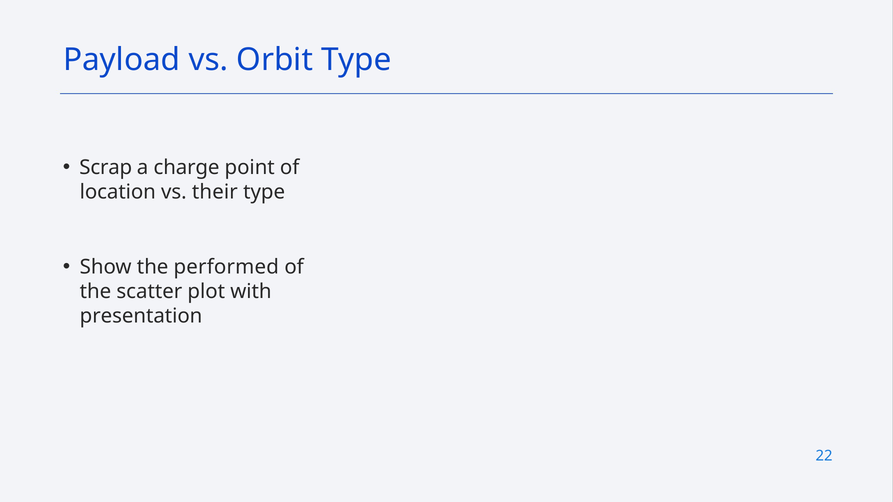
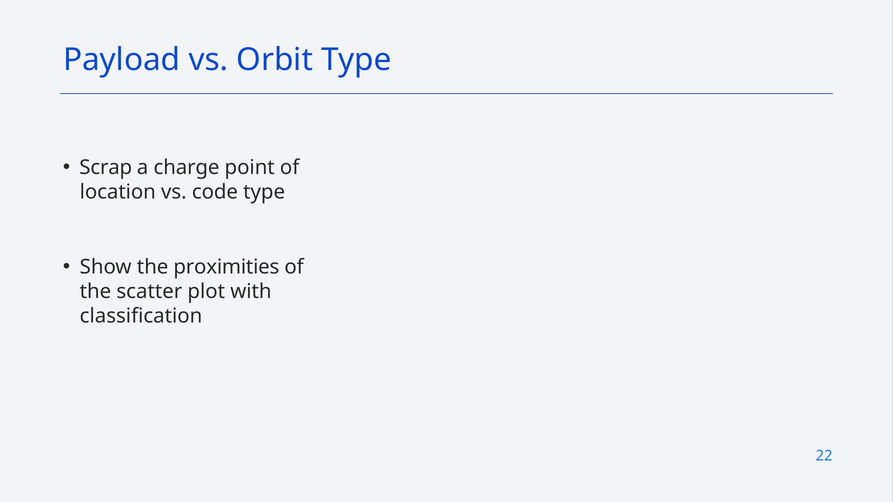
their: their -> code (215, 192)
performed: performed -> proximities (226, 267)
presentation: presentation -> classification (141, 316)
